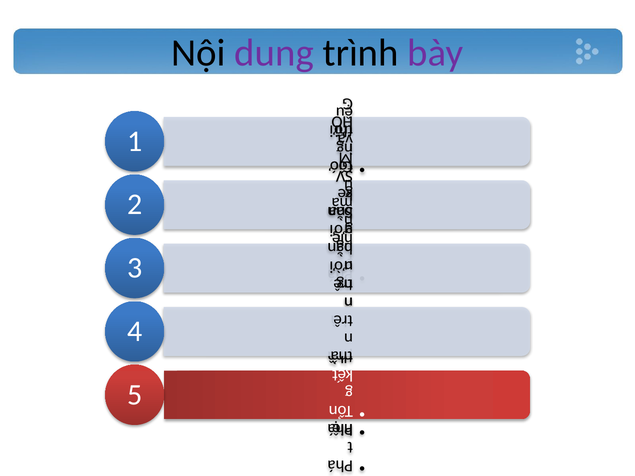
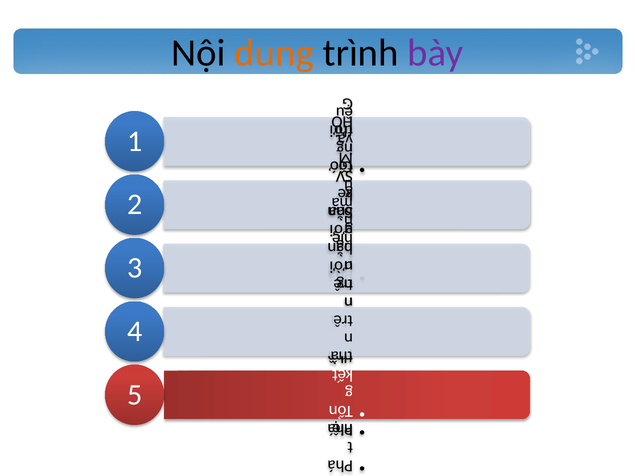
dung colour: purple -> orange (274, 53)
